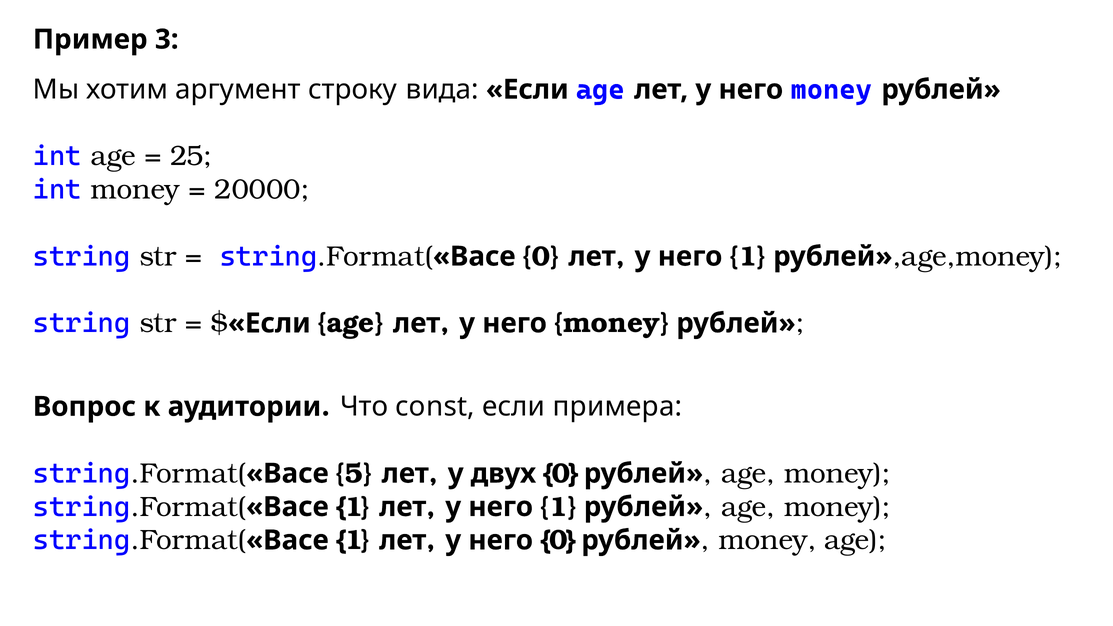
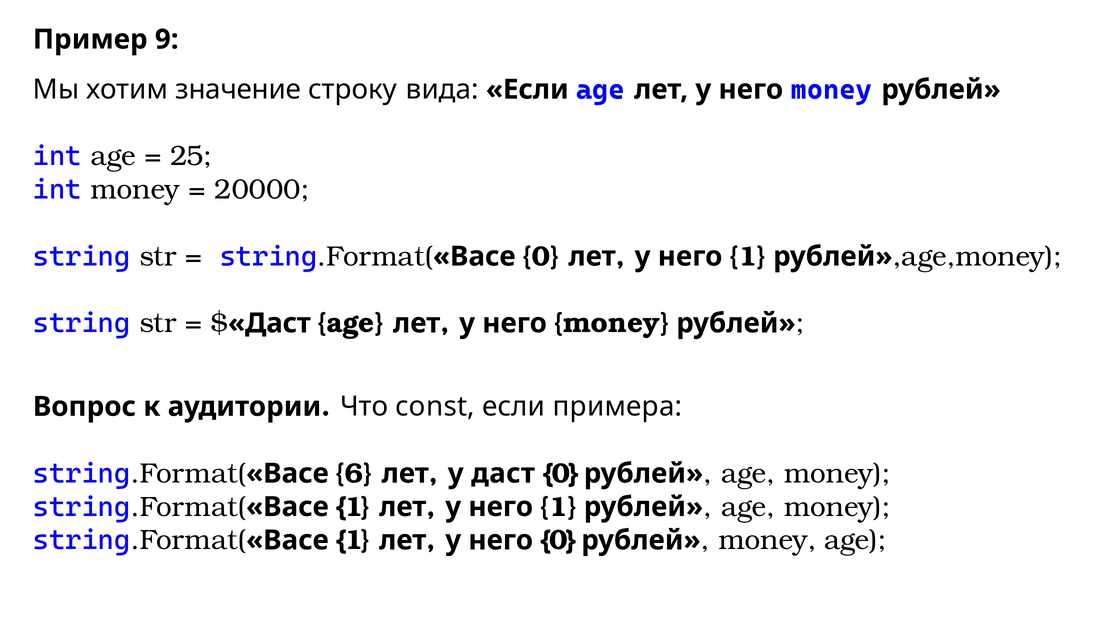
3: 3 -> 9 (167, 39)
аргумент: аргумент -> значение (238, 90)
Если: Если -> Даст (269, 323)
5: 5 -> 6 (354, 473)
у двух: двух -> даст (503, 473)
